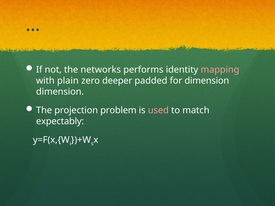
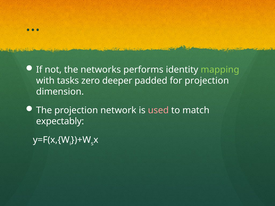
mapping colour: pink -> light green (220, 70)
plain: plain -> tasks (68, 81)
for dimension: dimension -> projection (207, 81)
problem: problem -> network (118, 110)
